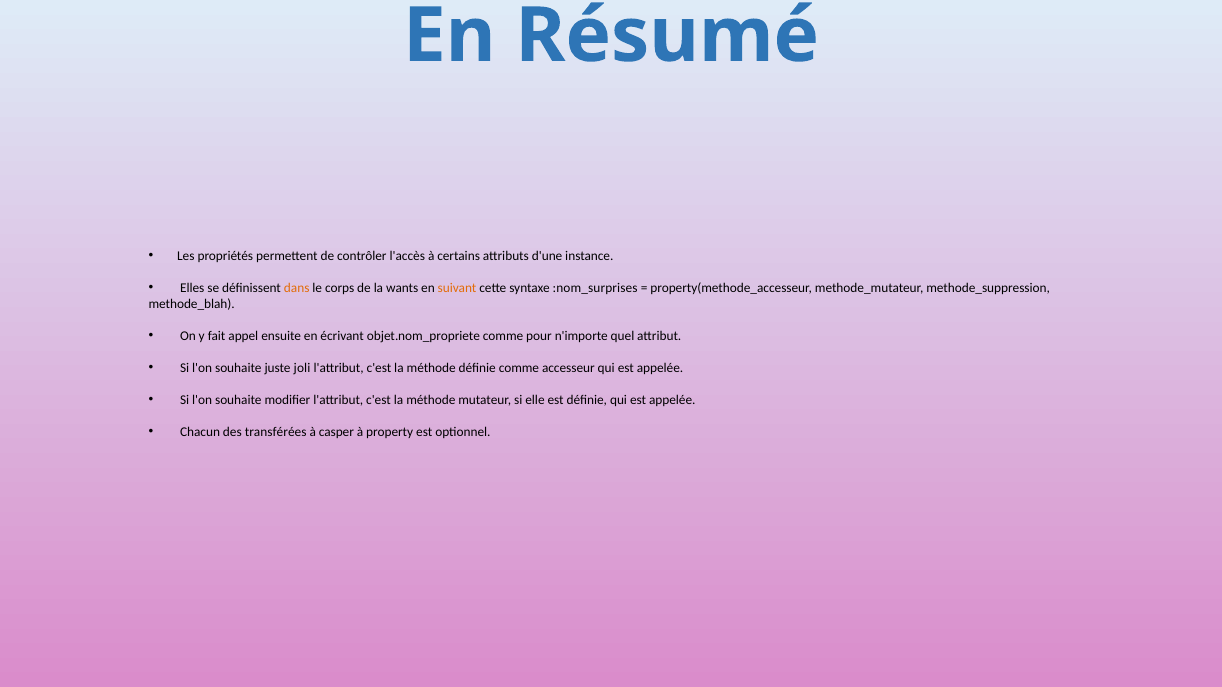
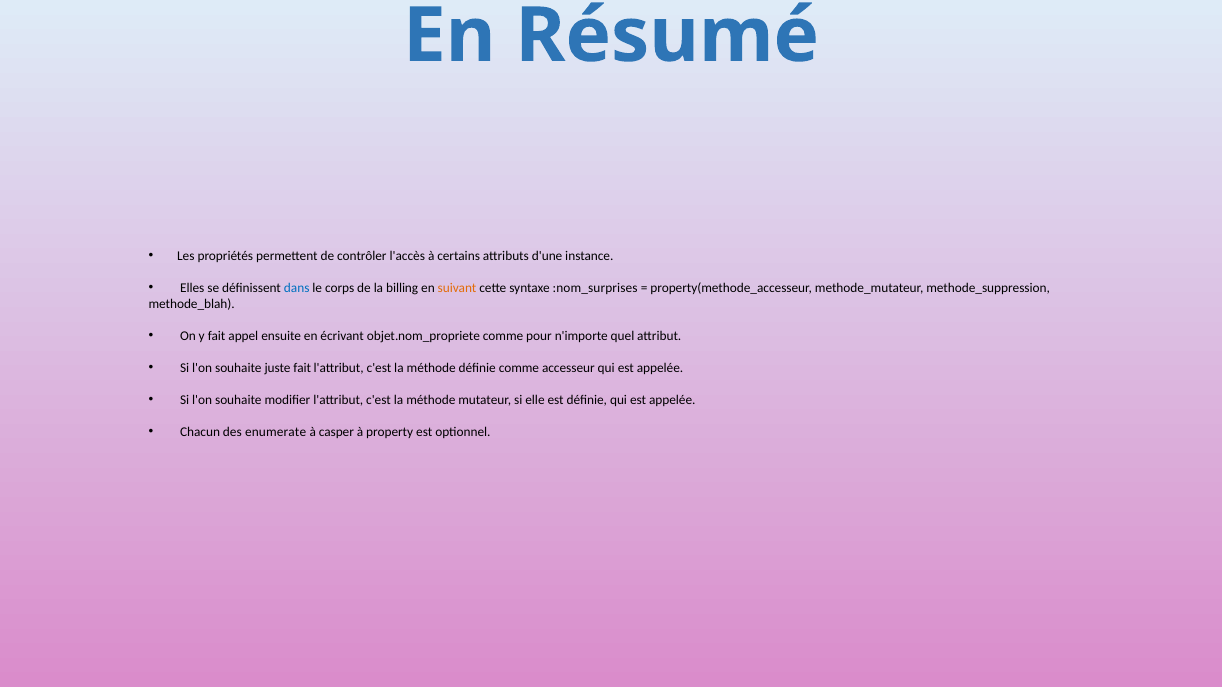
dans colour: orange -> blue (297, 288)
wants: wants -> billing (402, 288)
juste joli: joli -> fait (302, 368)
transférées: transférées -> enumerate (276, 432)
